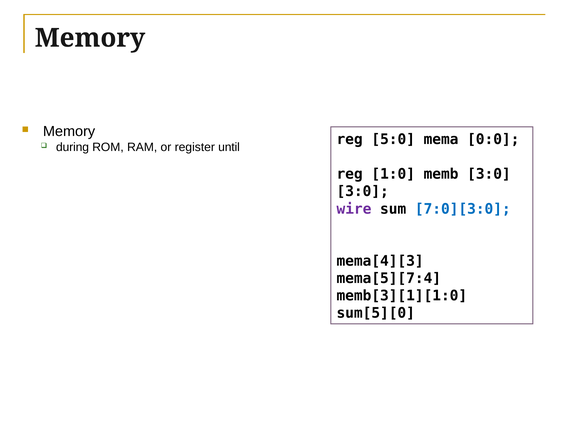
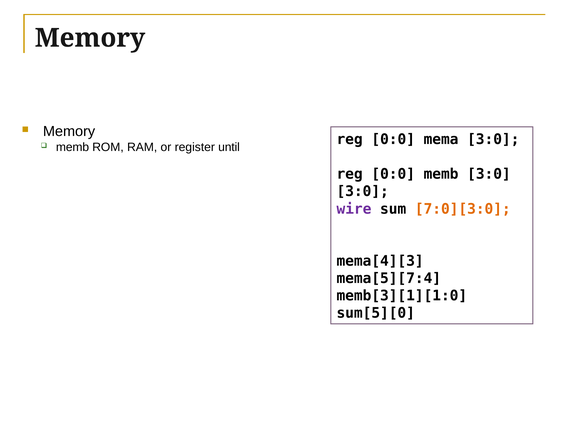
5:0: 5:0 -> 0:0 (393, 139)
mema 0:0: 0:0 -> 3:0 (493, 139)
during: during -> memb (73, 147)
1:0: 1:0 -> 0:0 (393, 174)
7:0][3:0 colour: blue -> orange (463, 209)
